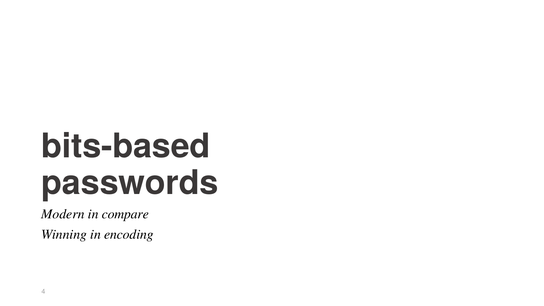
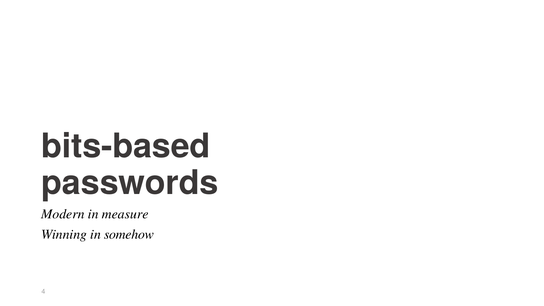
compare: compare -> measure (125, 214)
encoding: encoding -> somehow (129, 234)
